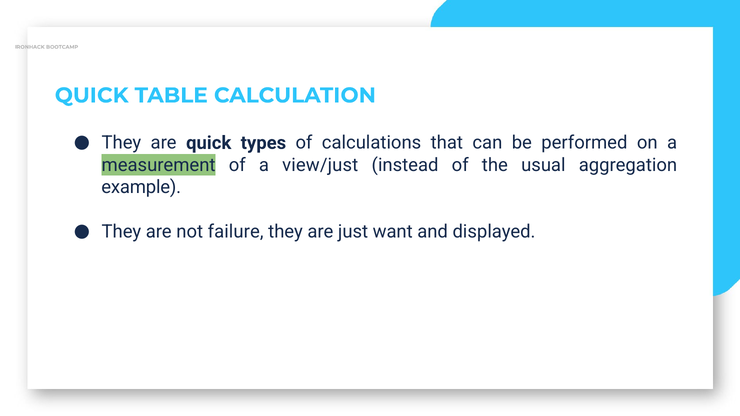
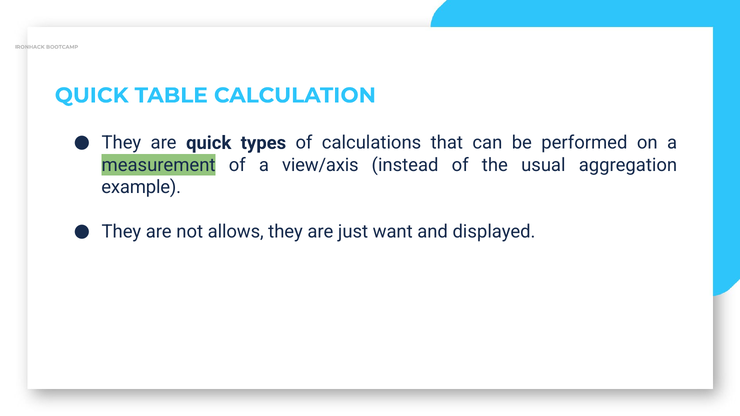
view/just: view/just -> view/axis (320, 165)
failure: failure -> allows (236, 232)
